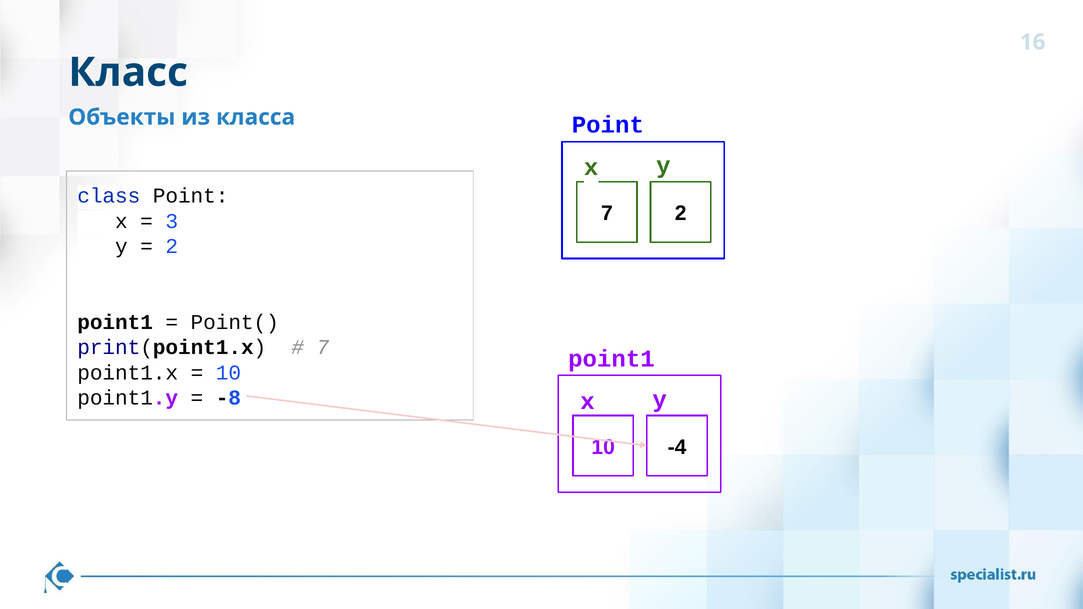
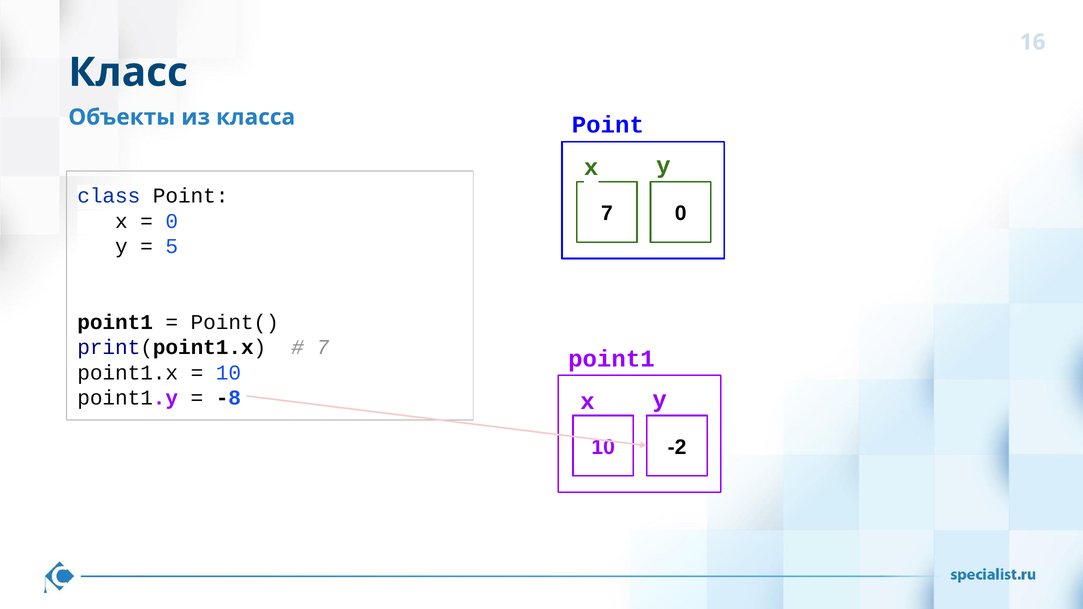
7 2: 2 -> 0 (681, 213)
3: 3 -> 0 (172, 221)
2: 2 -> 5 (172, 246)
-4: -4 -> -2 (677, 447)
